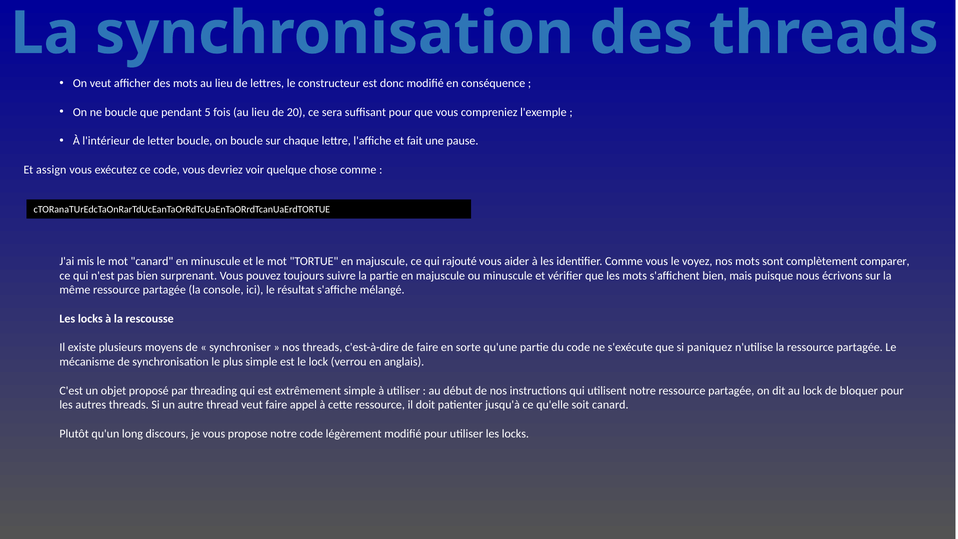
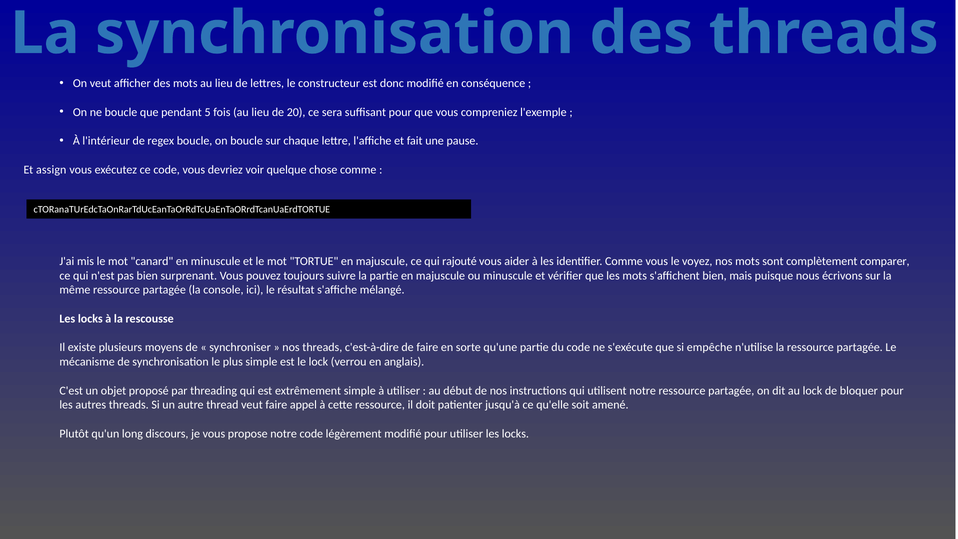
letter: letter -> regex (161, 141)
paniquez: paniquez -> empêche (710, 347)
soit canard: canard -> amené (610, 405)
